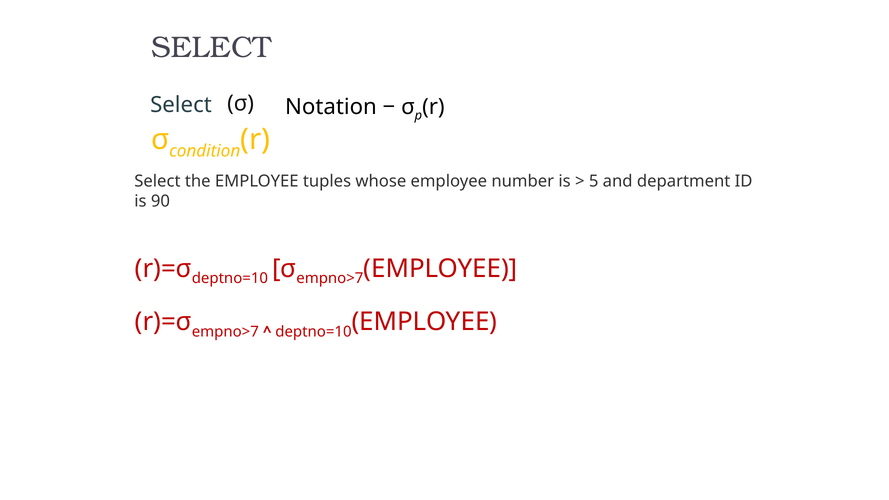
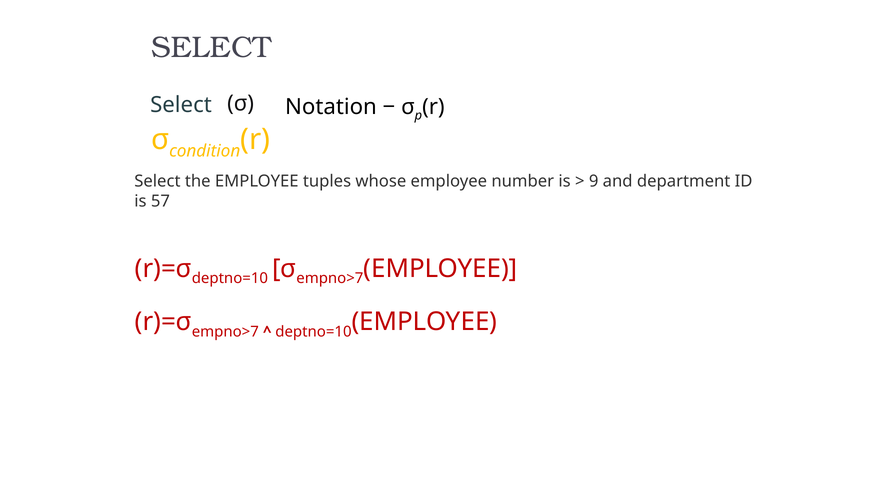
5: 5 -> 9 (594, 181)
90: 90 -> 57 (160, 201)
